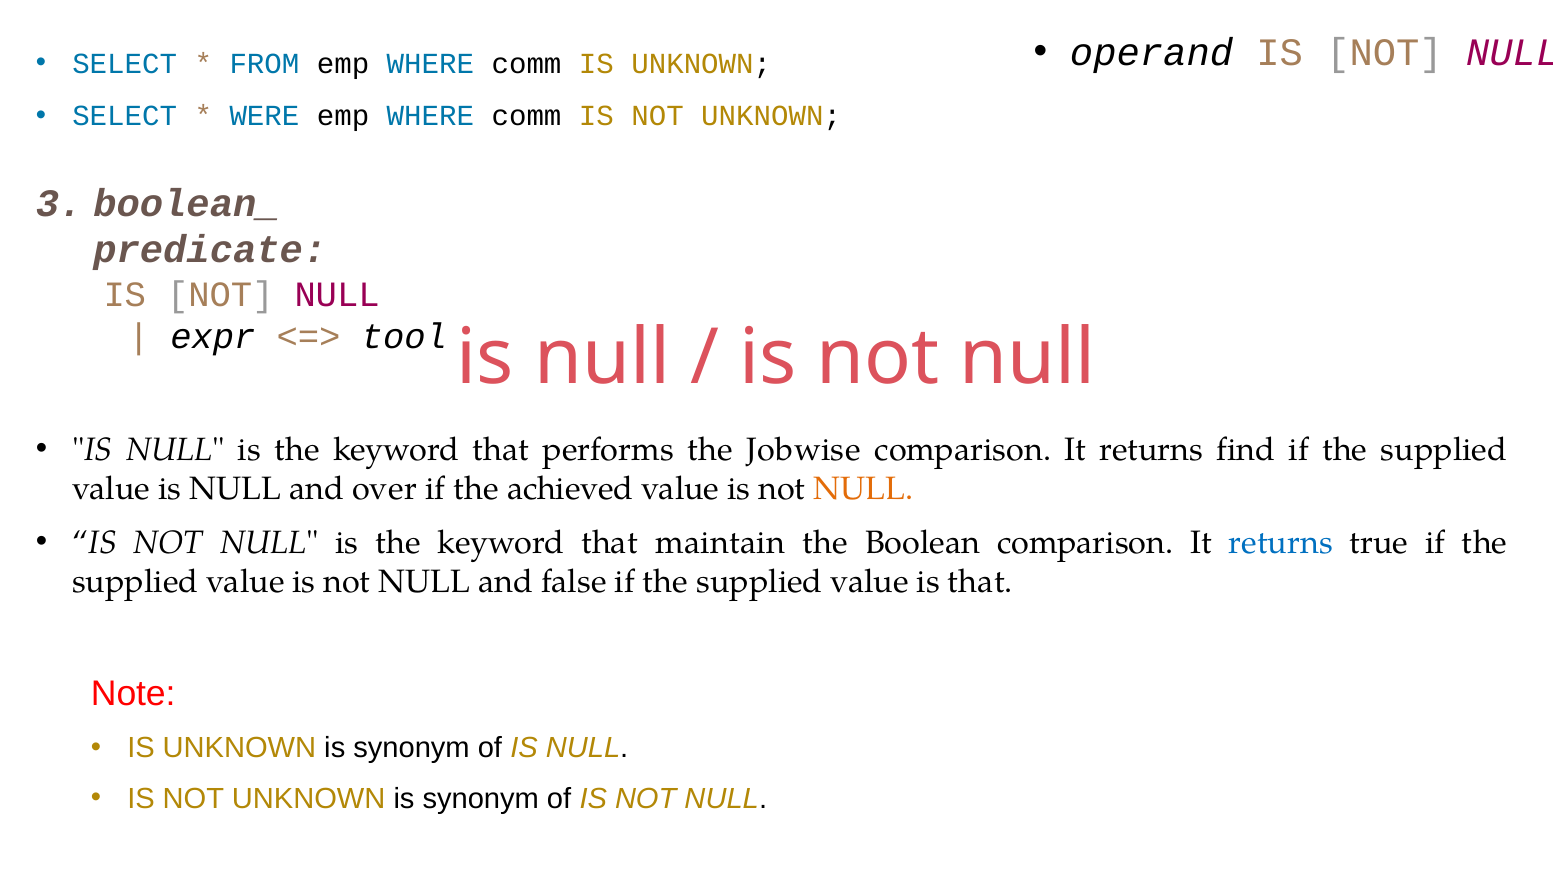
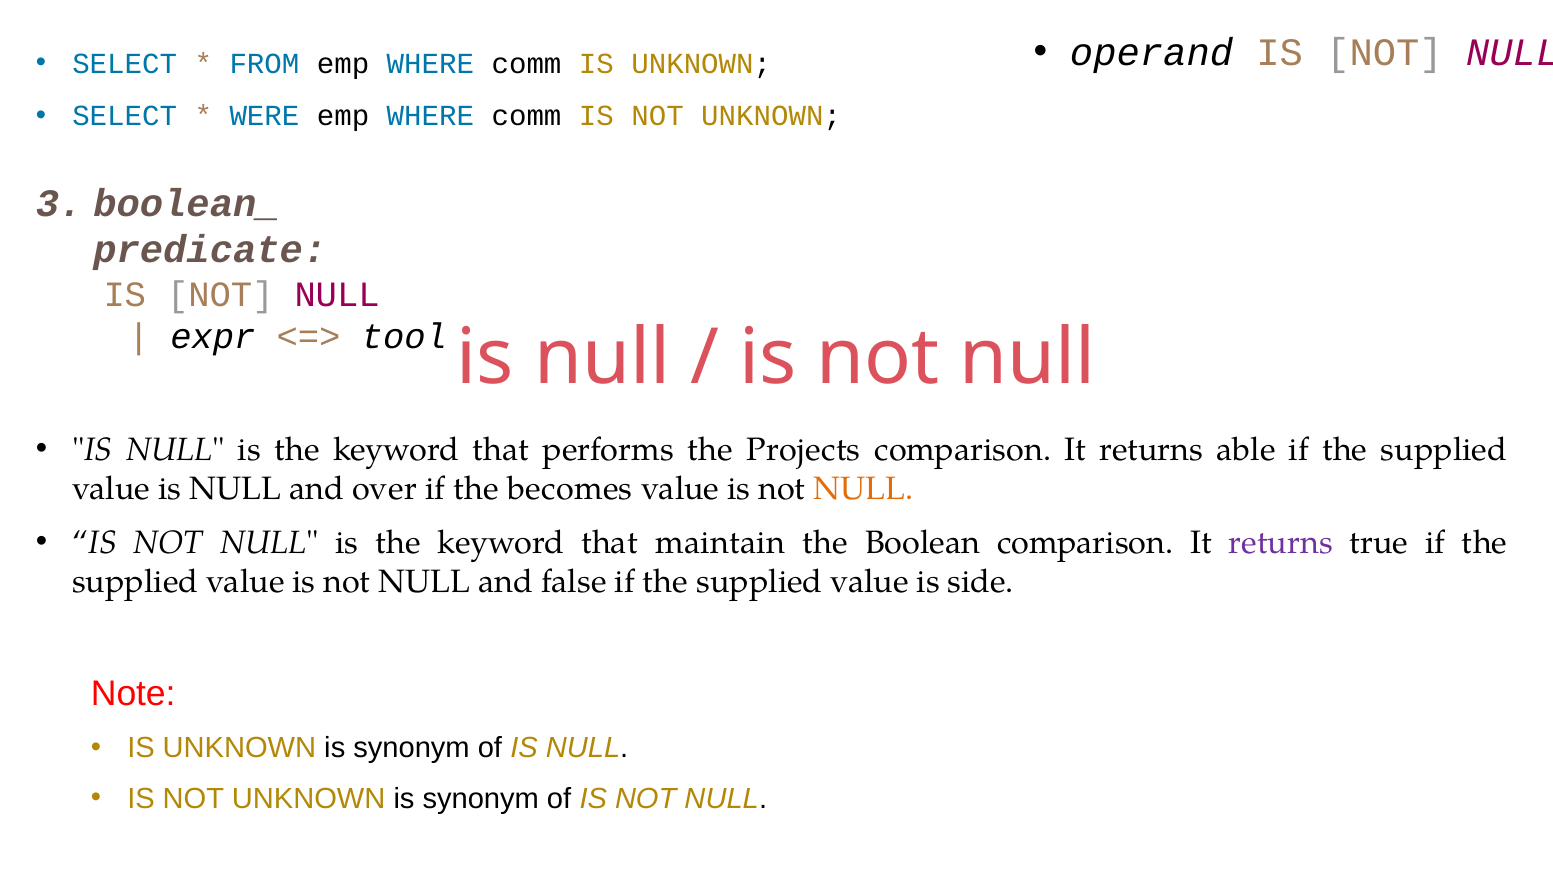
Jobwise: Jobwise -> Projects (804, 450)
find: find -> able (1246, 450)
achieved: achieved -> becomes (570, 489)
returns colour: blue -> purple (1281, 543)
is that: that -> side (981, 582)
